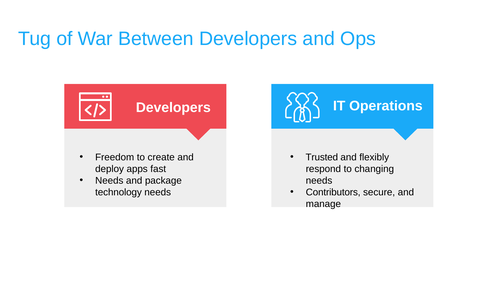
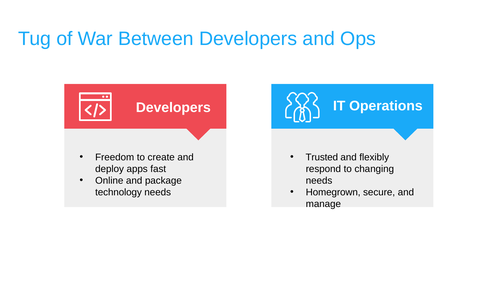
Needs: Needs -> Online (109, 181)
Contributors: Contributors -> Homegrown (333, 192)
